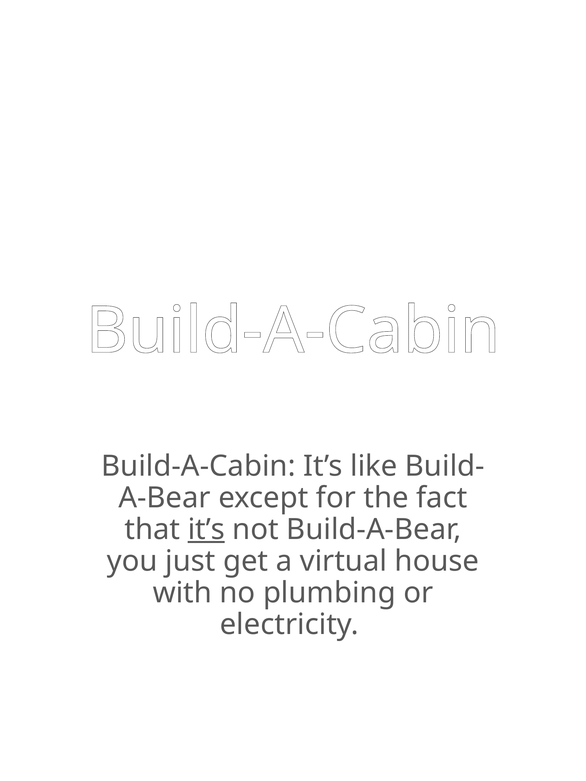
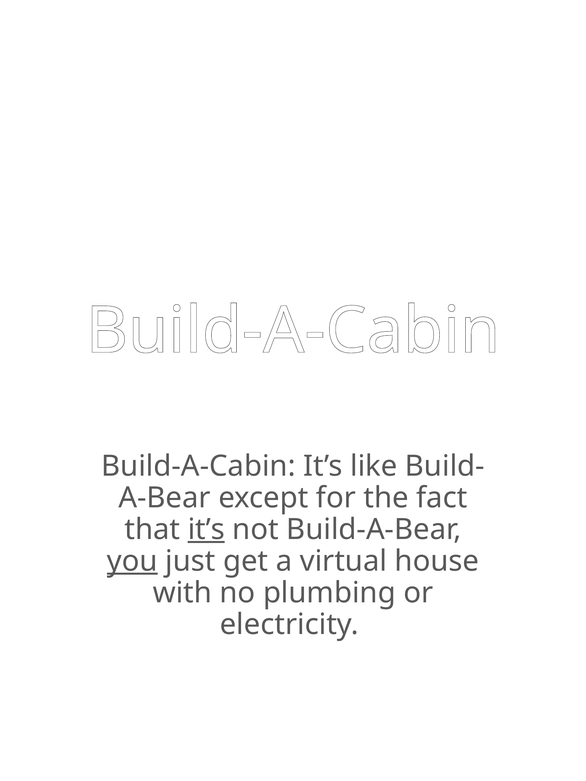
you underline: none -> present (132, 561)
